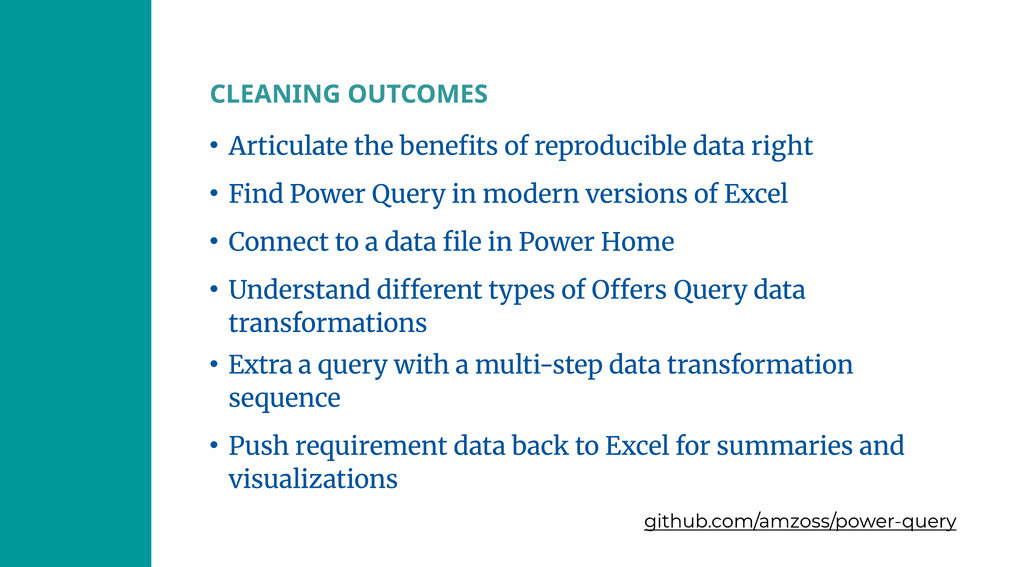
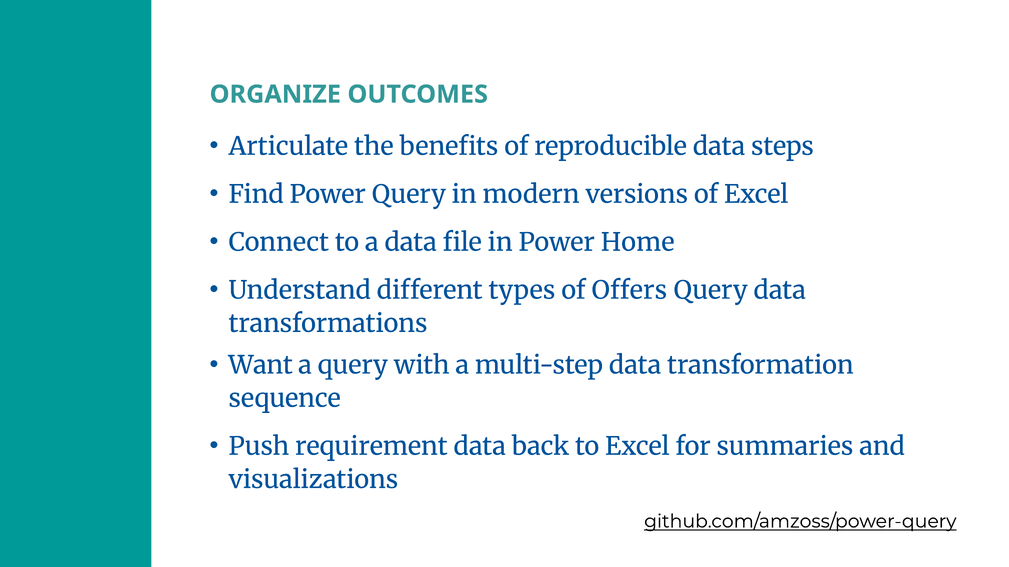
CLEANING: CLEANING -> ORGANIZE (275, 94)
right: right -> steps (782, 147)
Extra: Extra -> Want (261, 366)
